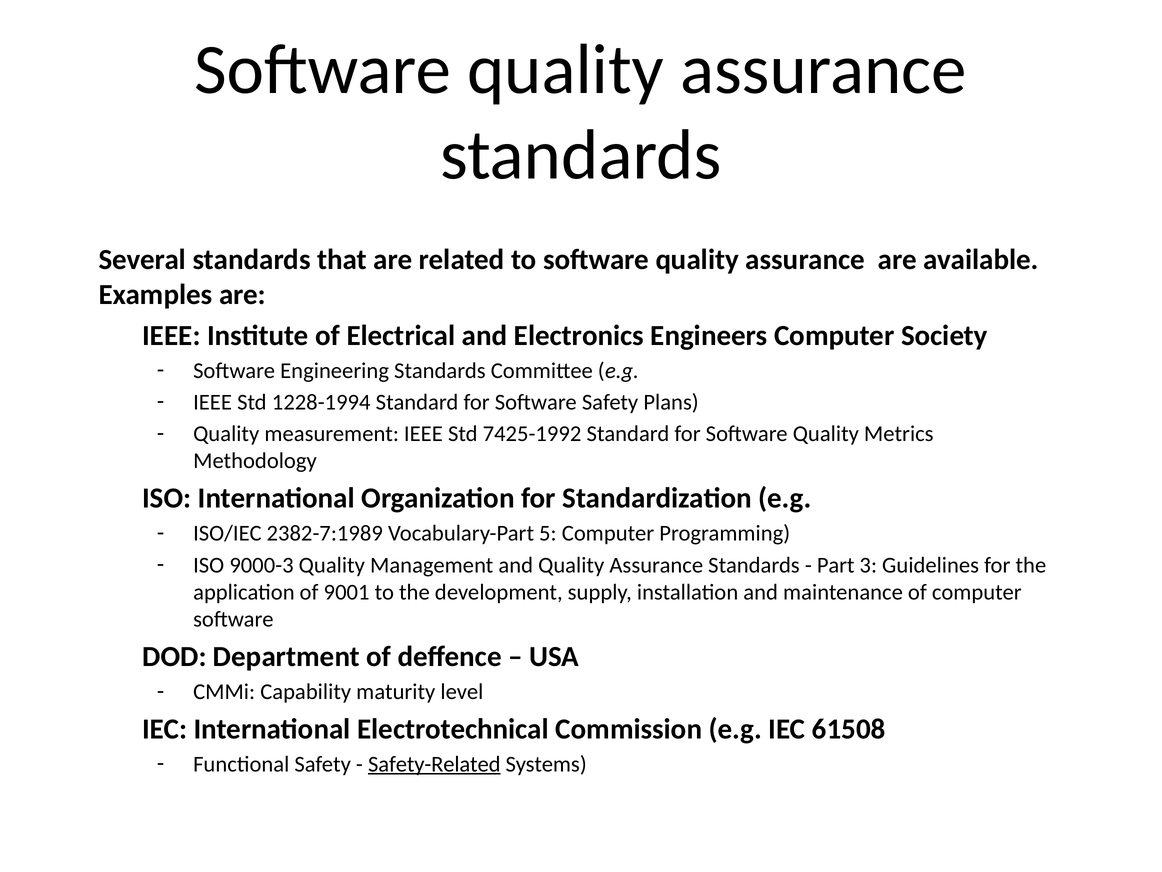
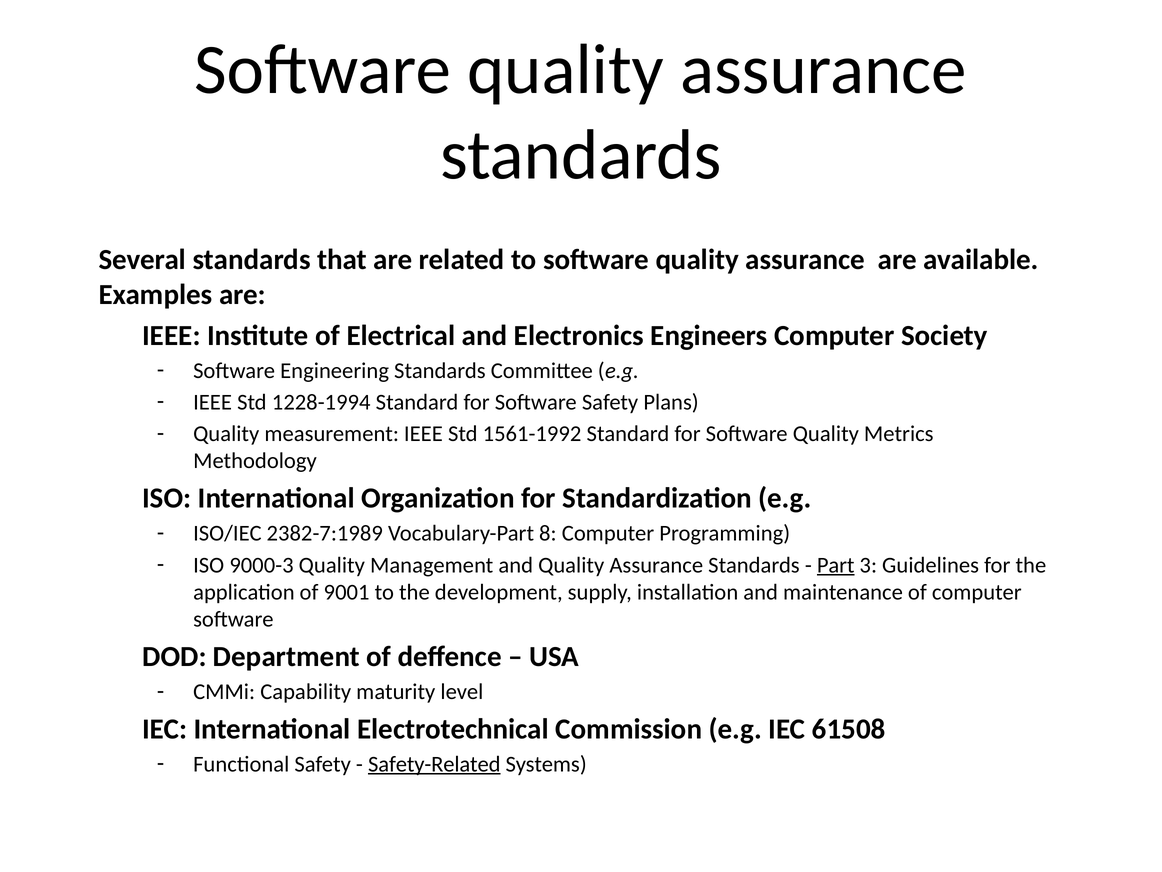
7425-1992: 7425-1992 -> 1561-1992 (532, 434)
5: 5 -> 8 (548, 533)
Part underline: none -> present (836, 565)
